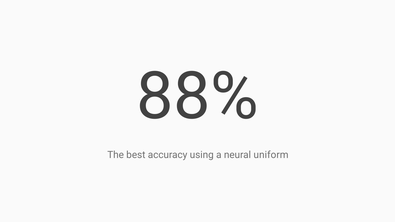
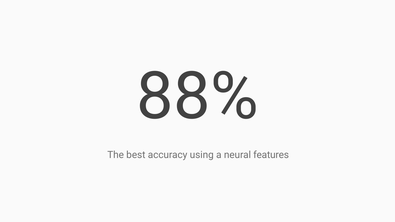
uniform: uniform -> features (271, 155)
